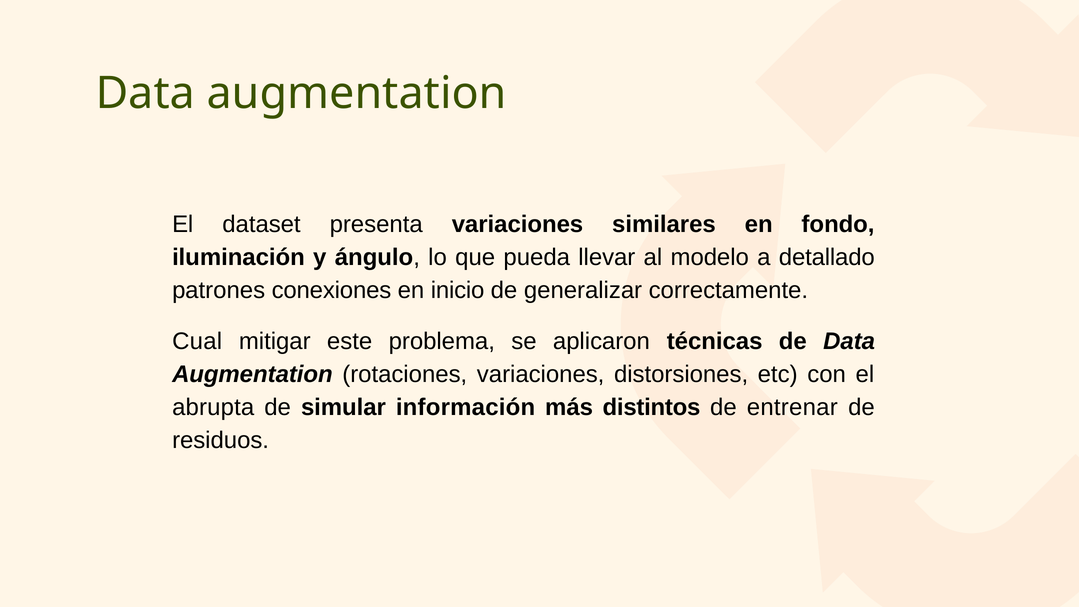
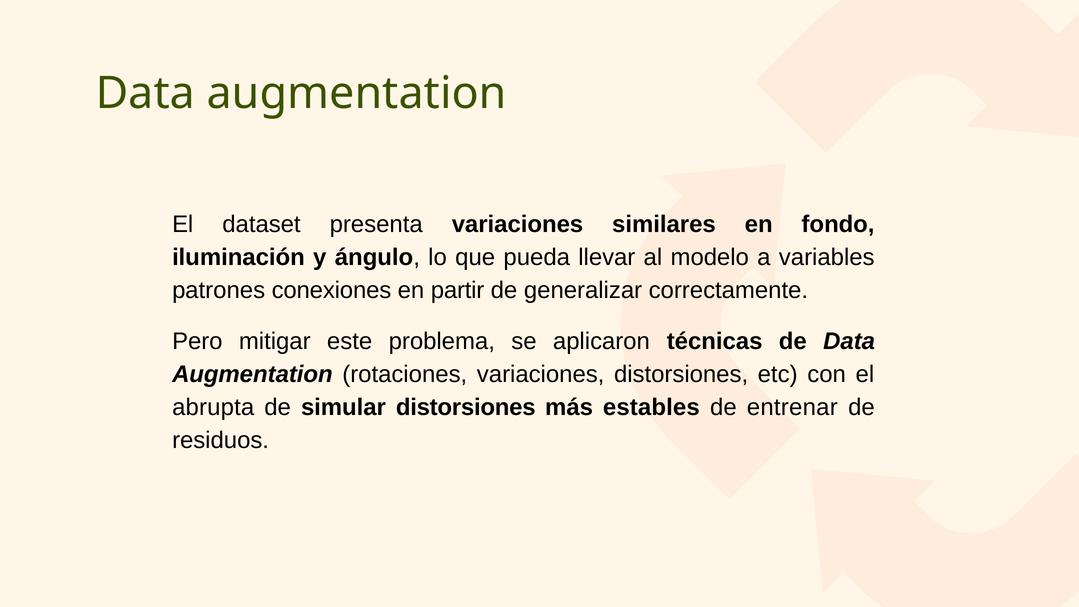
detallado: detallado -> variables (827, 257)
inicio: inicio -> partir (458, 290)
Cual: Cual -> Pero (197, 341)
simular información: información -> distorsiones (466, 407)
distintos: distintos -> estables (651, 407)
